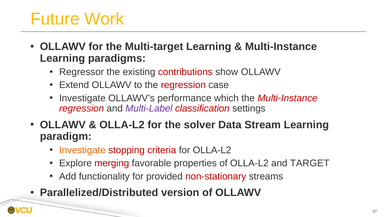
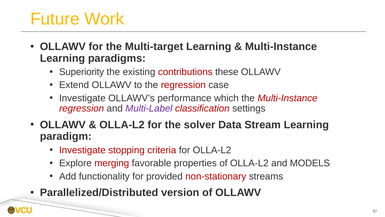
Regressor: Regressor -> Superiority (82, 72)
show: show -> these (227, 72)
Investigate colour: orange -> red (82, 150)
TARGET: TARGET -> MODELS (310, 163)
